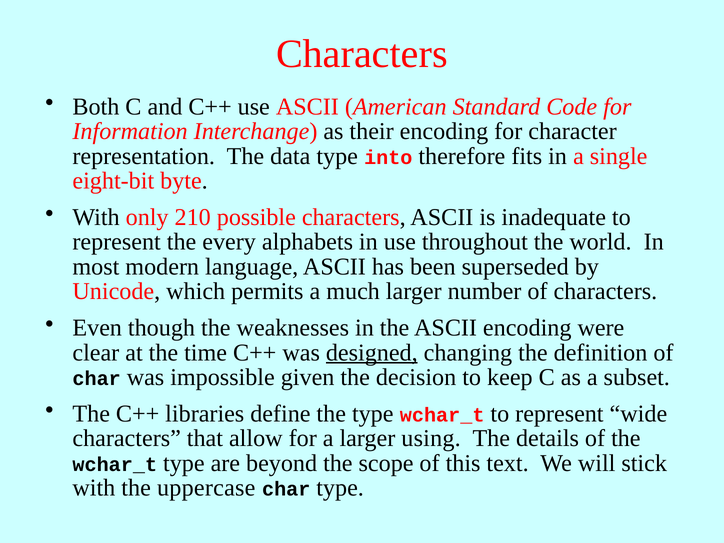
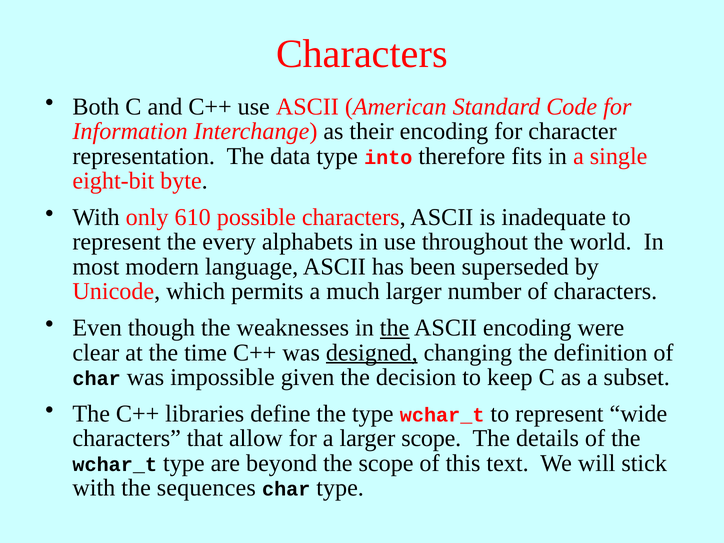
210: 210 -> 610 (193, 217)
the underline: none -> present (395, 328)
larger using: using -> scope (431, 438)
uppercase: uppercase -> sequences (206, 488)
